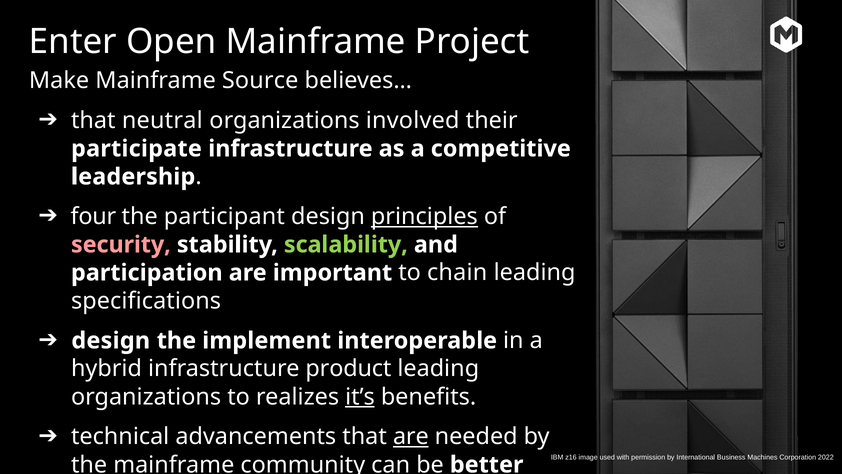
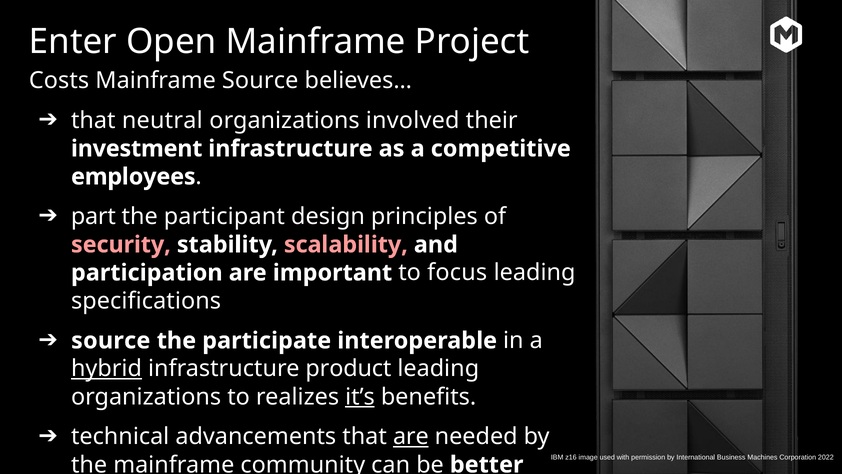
Make: Make -> Costs (59, 81)
participate: participate -> investment (137, 149)
leadership: leadership -> employees (133, 177)
four: four -> part (93, 216)
principles underline: present -> none (424, 216)
scalability colour: light green -> pink (346, 244)
chain: chain -> focus (457, 273)
design: design -> source (111, 340)
implement: implement -> participate (267, 340)
hybrid underline: none -> present (106, 368)
